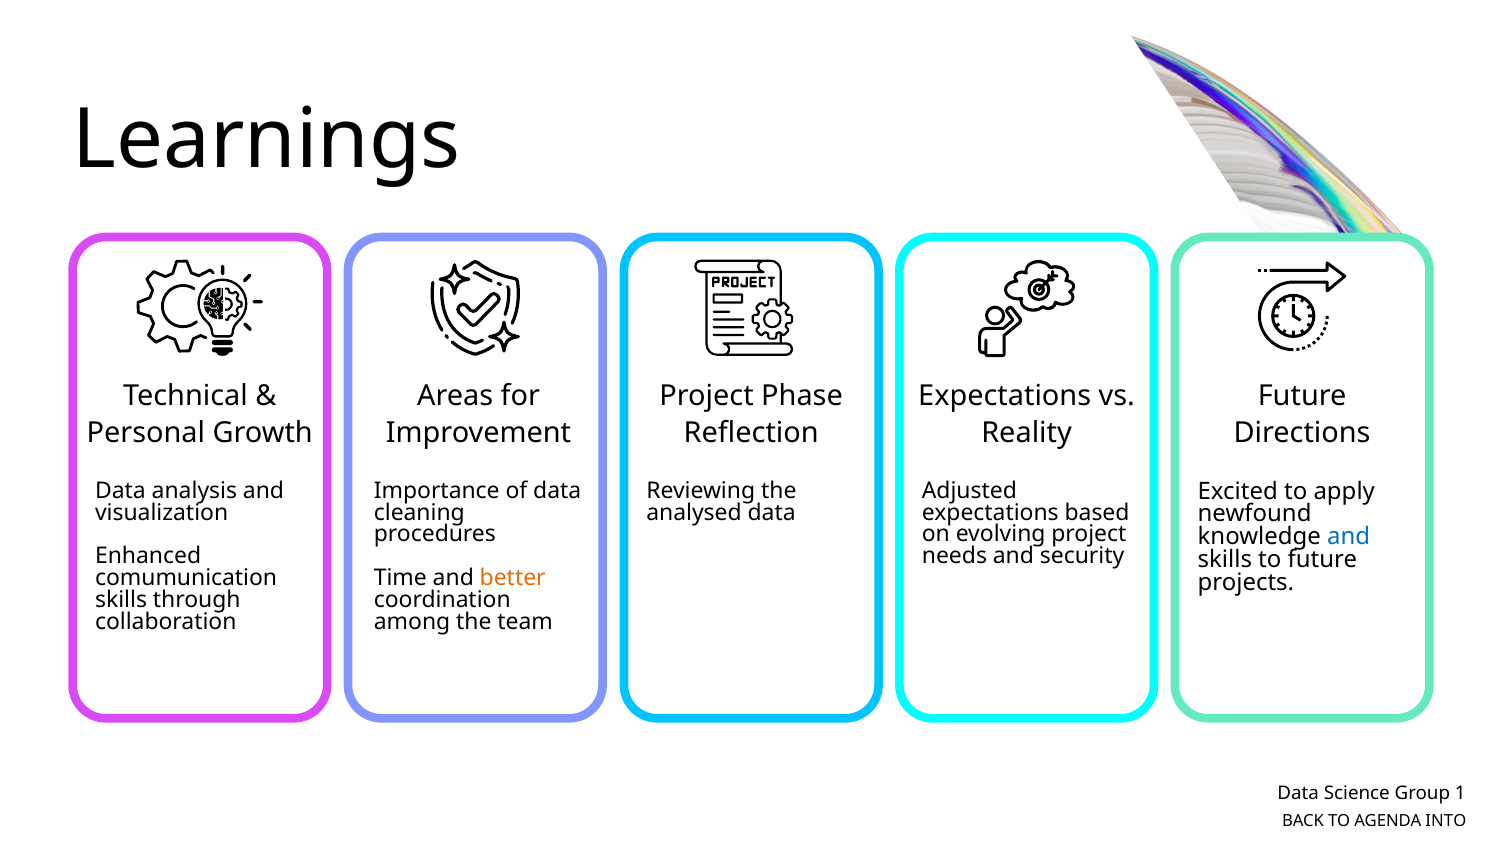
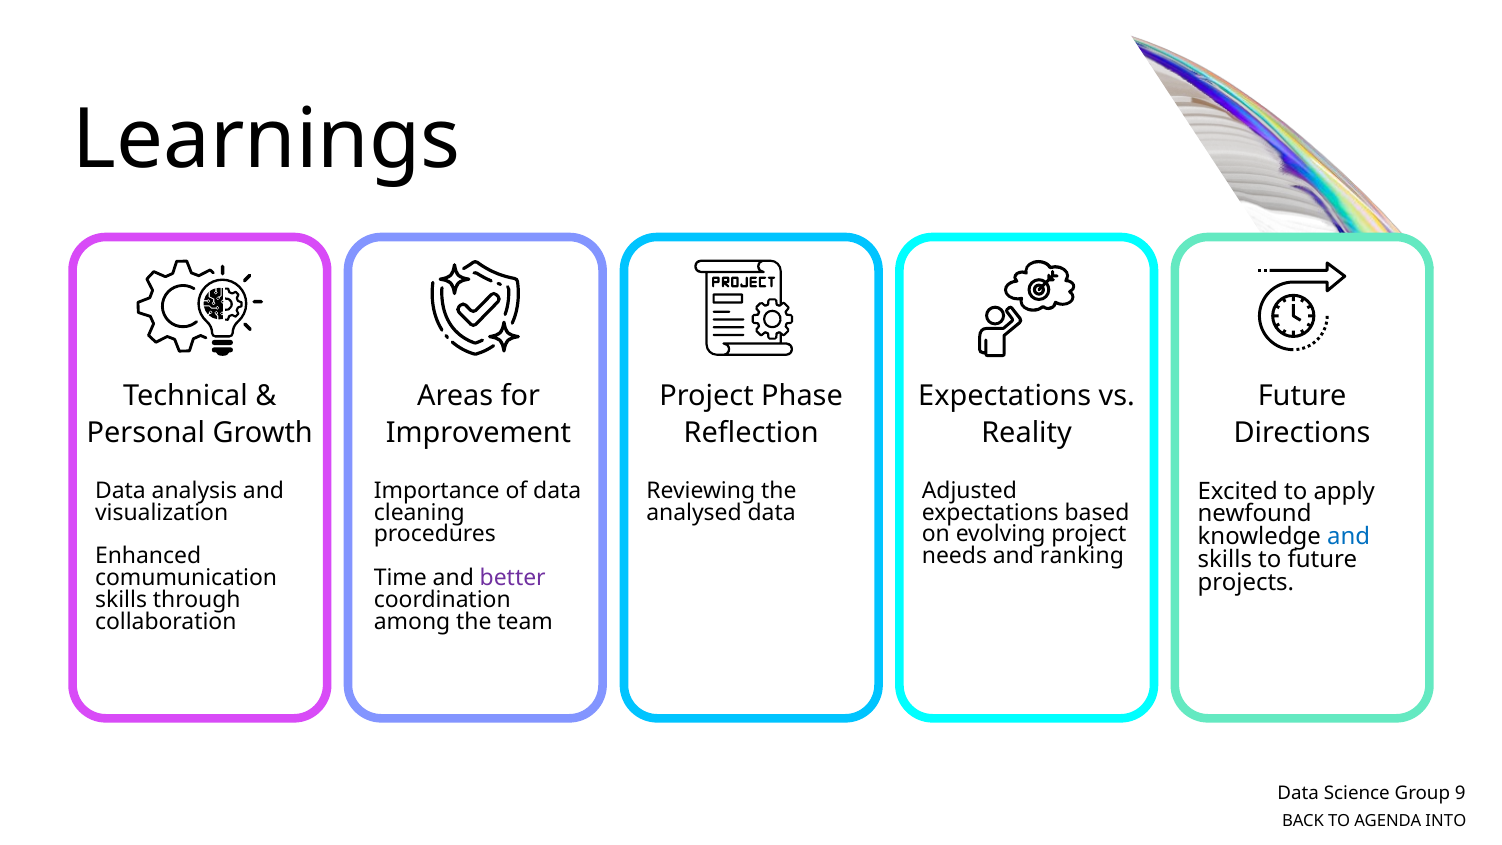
security: security -> ranking (1082, 556)
better colour: orange -> purple (513, 578)
1: 1 -> 9 (1460, 793)
